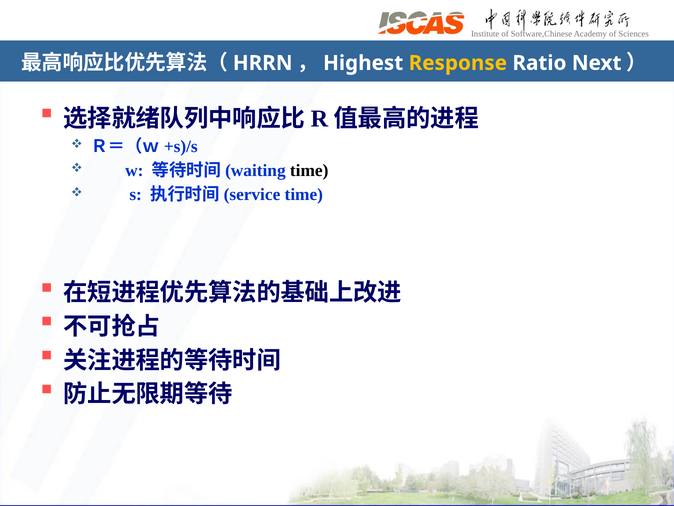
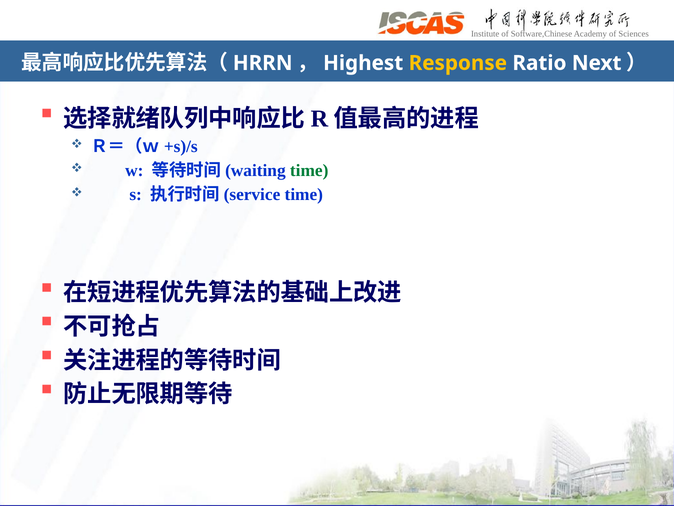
time colour: black -> green (309, 170)
